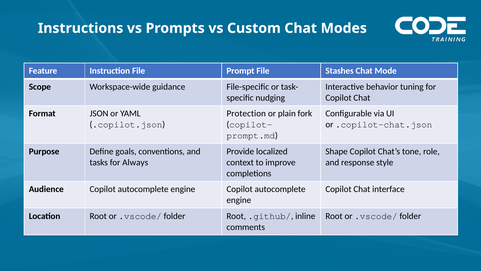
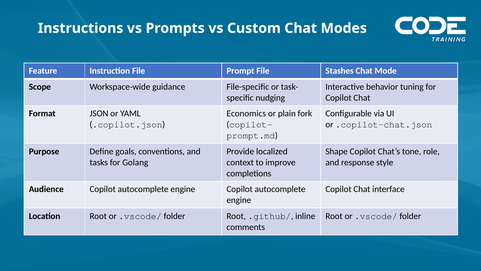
Protection: Protection -> Economics (246, 113)
Always: Always -> Golang (135, 162)
